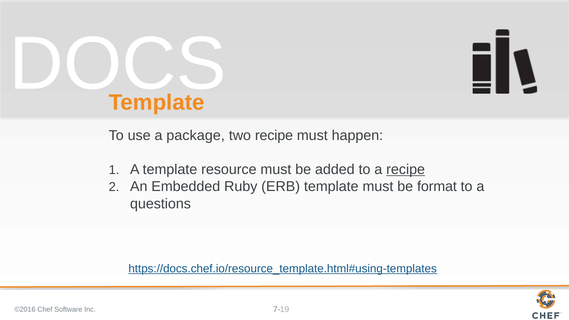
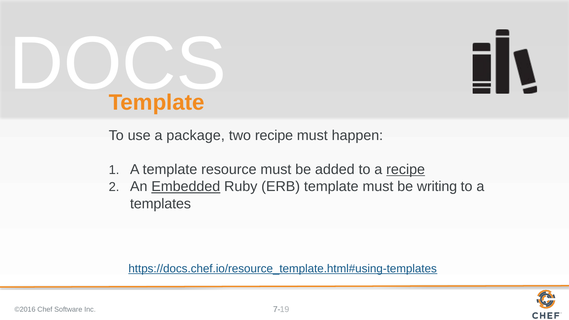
Embedded underline: none -> present (186, 187)
format: format -> writing (437, 187)
questions: questions -> templates (161, 204)
